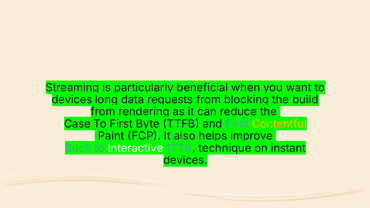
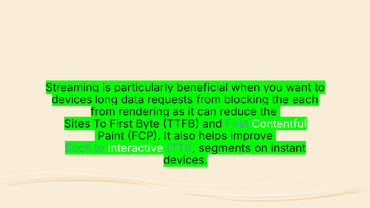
build: build -> each (305, 100)
Case: Case -> Sites (77, 124)
Contentful colour: yellow -> white (279, 124)
technique: technique -> segments (225, 148)
